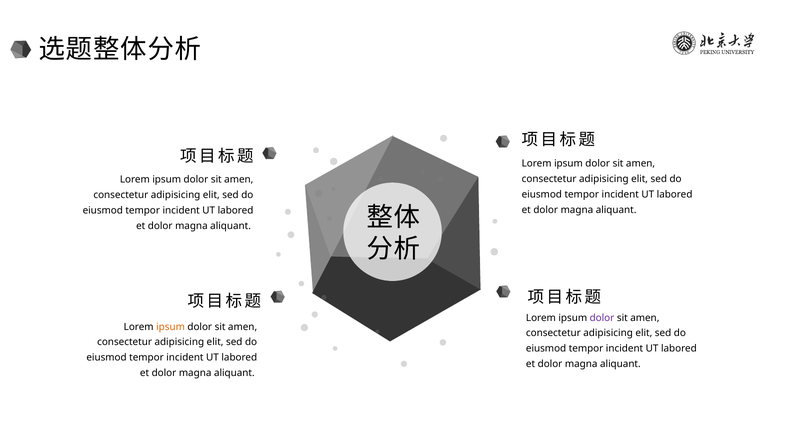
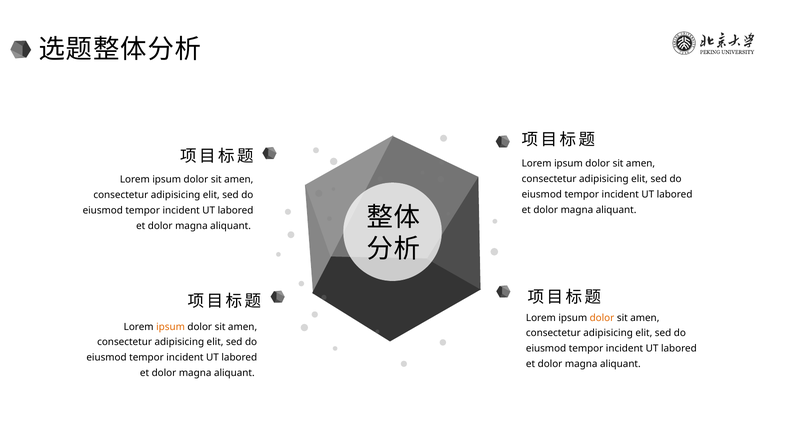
dolor colour: purple -> orange (602, 318)
